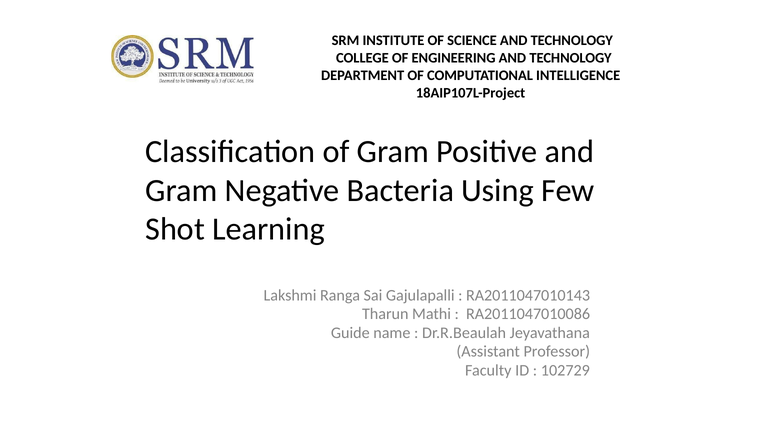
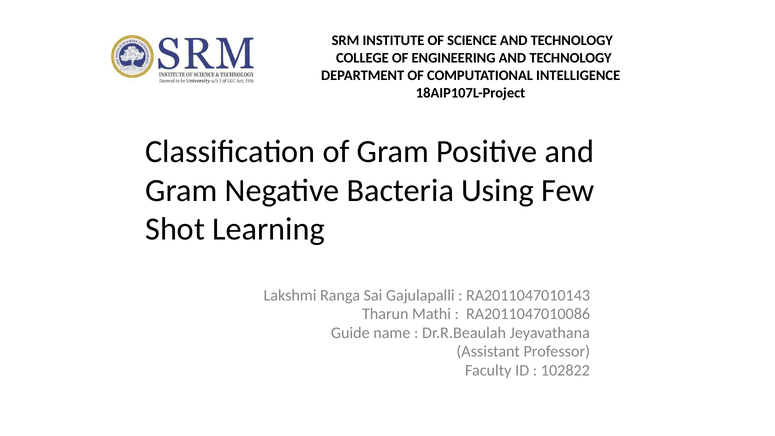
102729: 102729 -> 102822 (565, 370)
